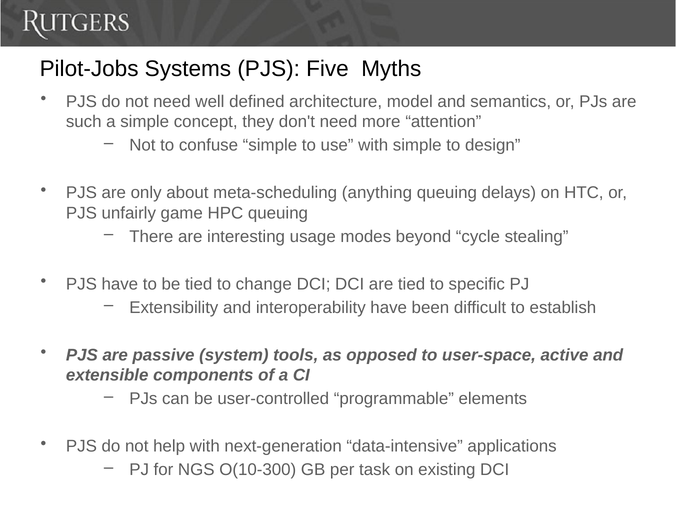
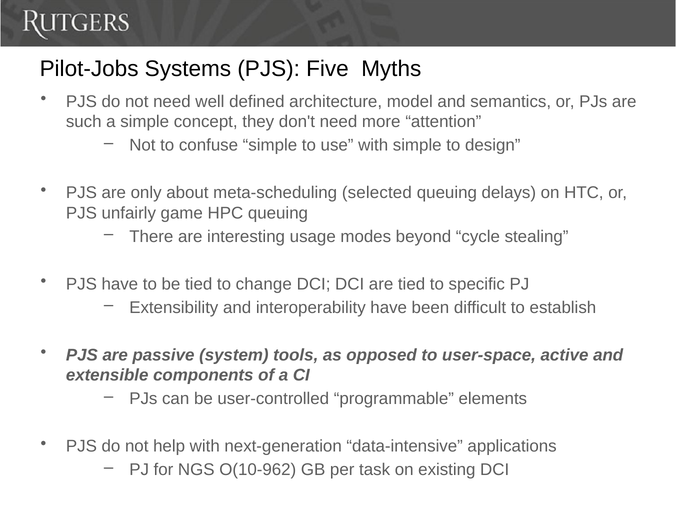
anything: anything -> selected (377, 193)
O(10-300: O(10-300 -> O(10-962 (258, 470)
